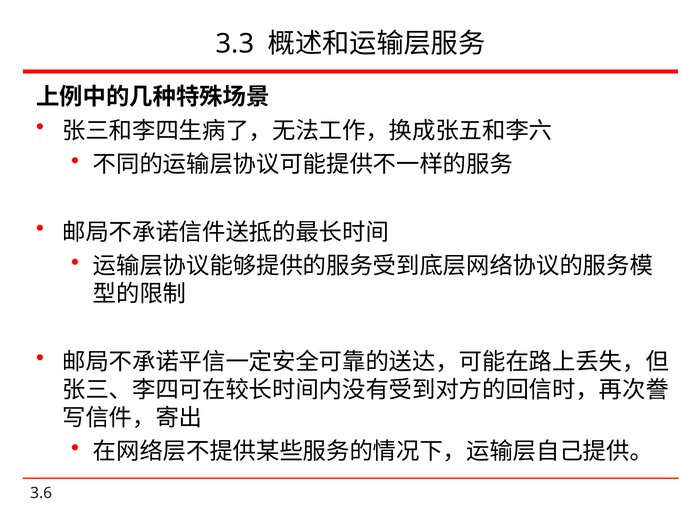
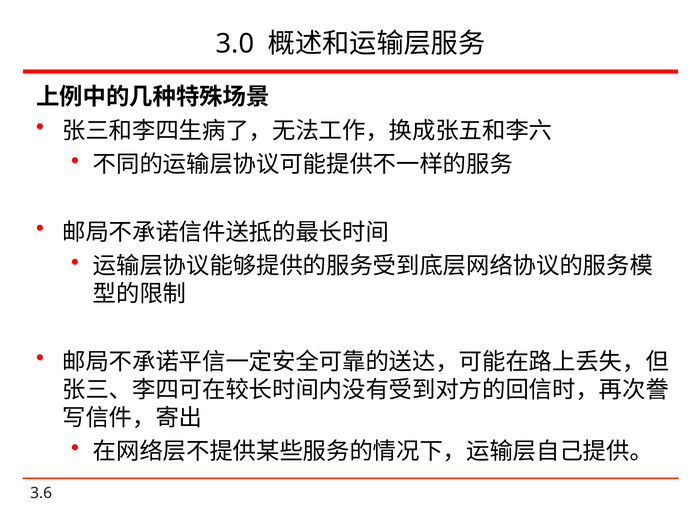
3.3: 3.3 -> 3.0 (235, 44)
